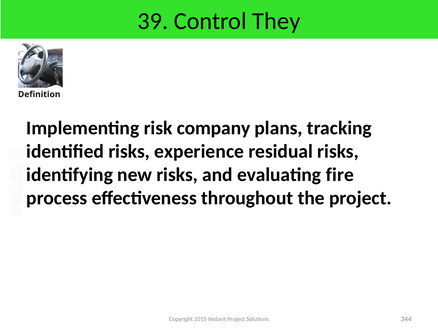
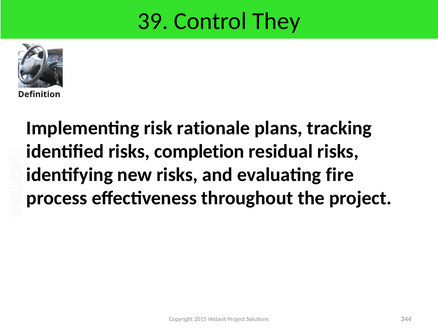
company: company -> rationale (214, 128)
experience: experience -> completion (199, 152)
